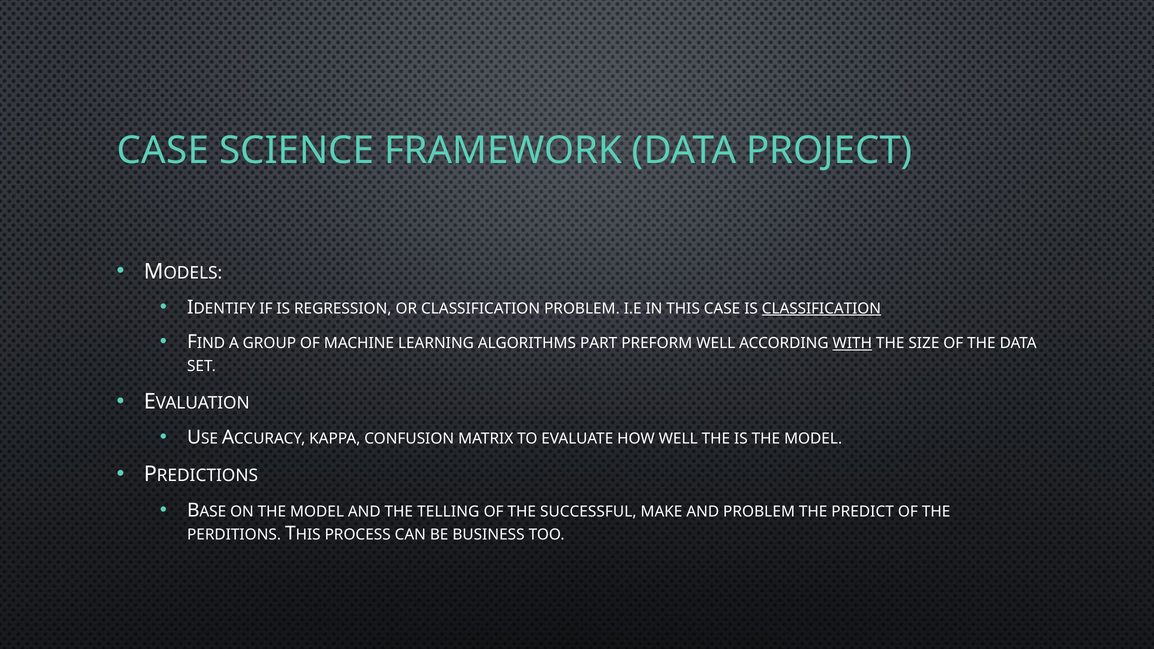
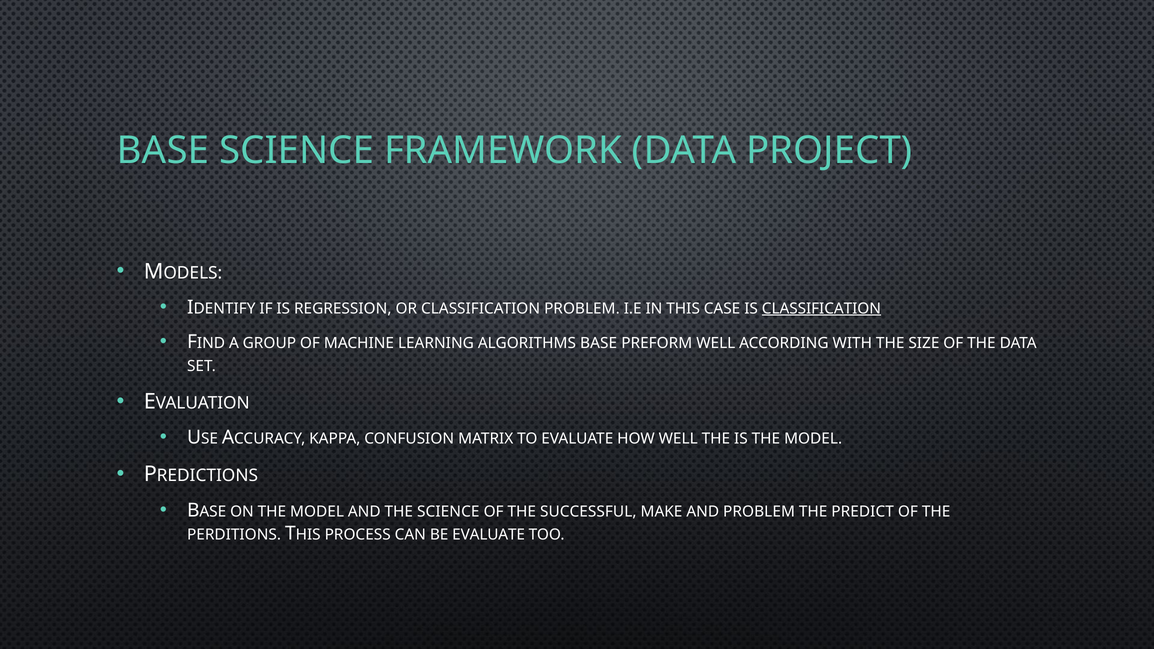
CASE: CASE -> BASE (163, 151)
ALGORITHMS PART: PART -> BASE (599, 343)
WITH underline: present -> none (852, 343)
THE TELLING: TELLING -> SCIENCE (448, 512)
BE BUSINESS: BUSINESS -> EVALUATE (489, 535)
